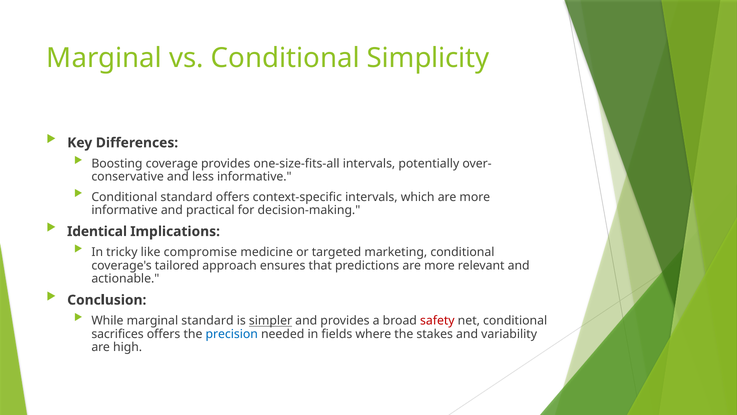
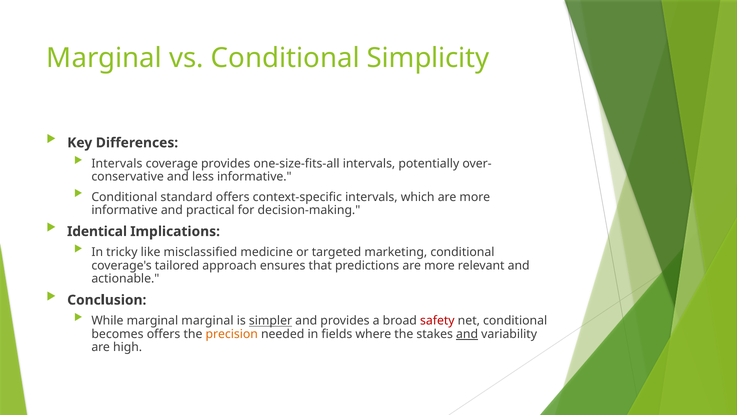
Boosting: Boosting -> Intervals (117, 163)
compromise: compromise -> misclassified (200, 252)
marginal standard: standard -> marginal (207, 321)
sacrifices: sacrifices -> becomes (117, 334)
precision colour: blue -> orange (232, 334)
and underline: none -> present (467, 334)
